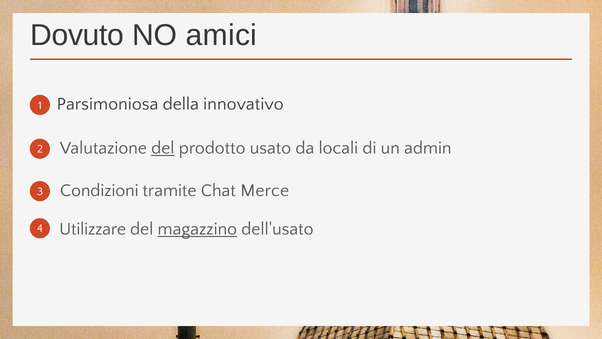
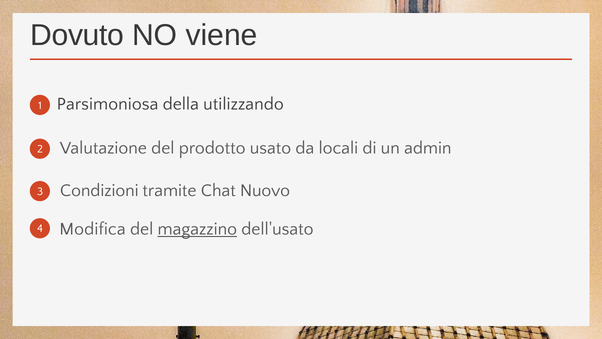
amici: amici -> viene (222, 36)
innovativo: innovativo -> utilizzando (244, 104)
del underline: present -> none (163, 148)
Merce: Merce -> Nuovo (265, 190)
Utilizzare: Utilizzare -> Modifica (92, 229)
